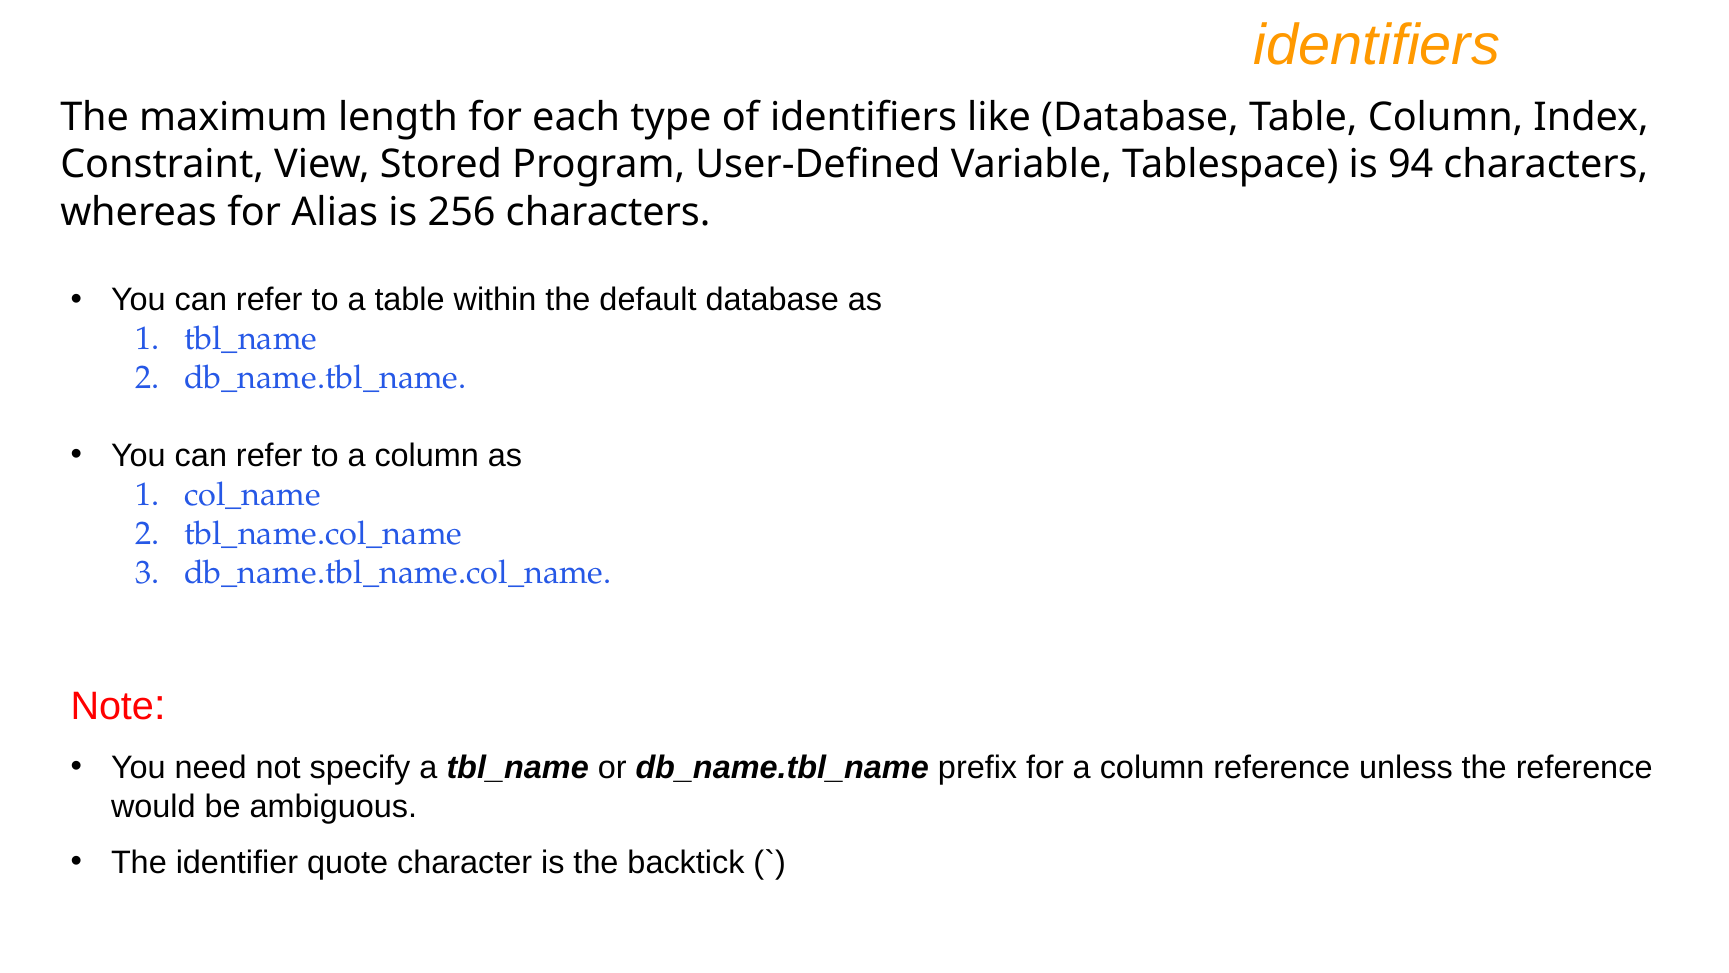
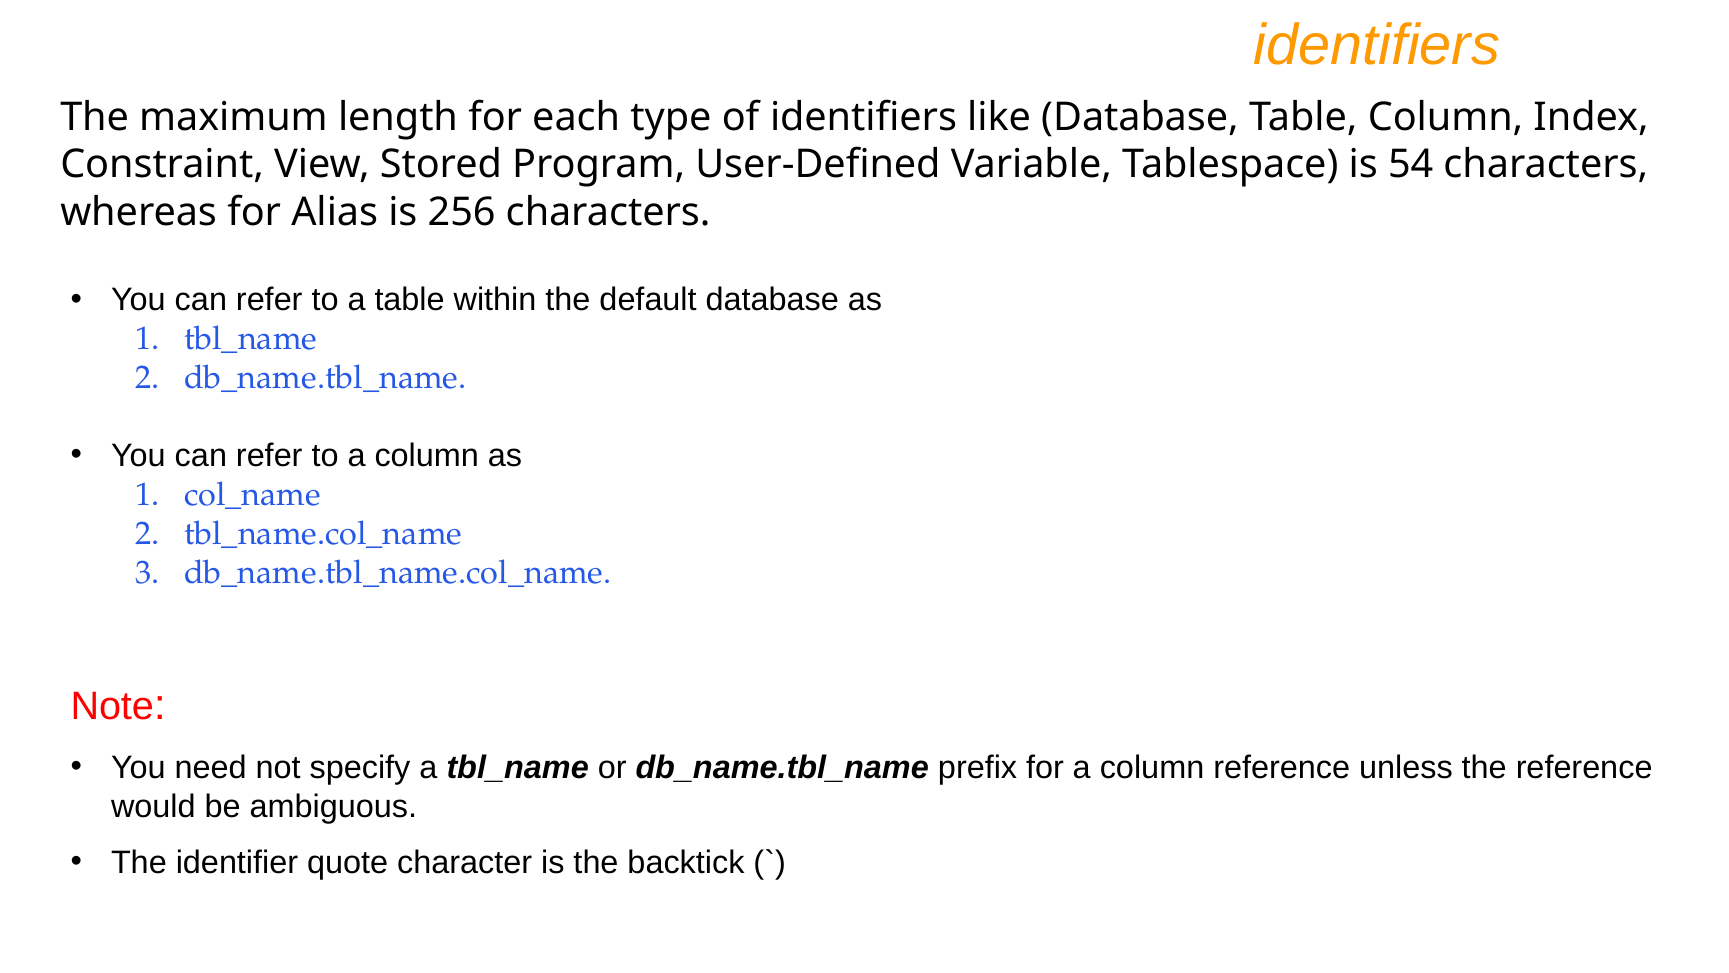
94: 94 -> 54 (1411, 165)
